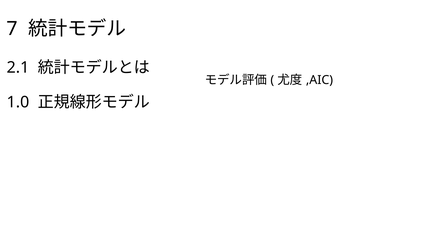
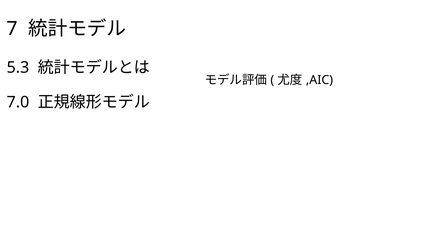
2.1: 2.1 -> 5.3 (18, 68)
1.0: 1.0 -> 7.0 (18, 102)
